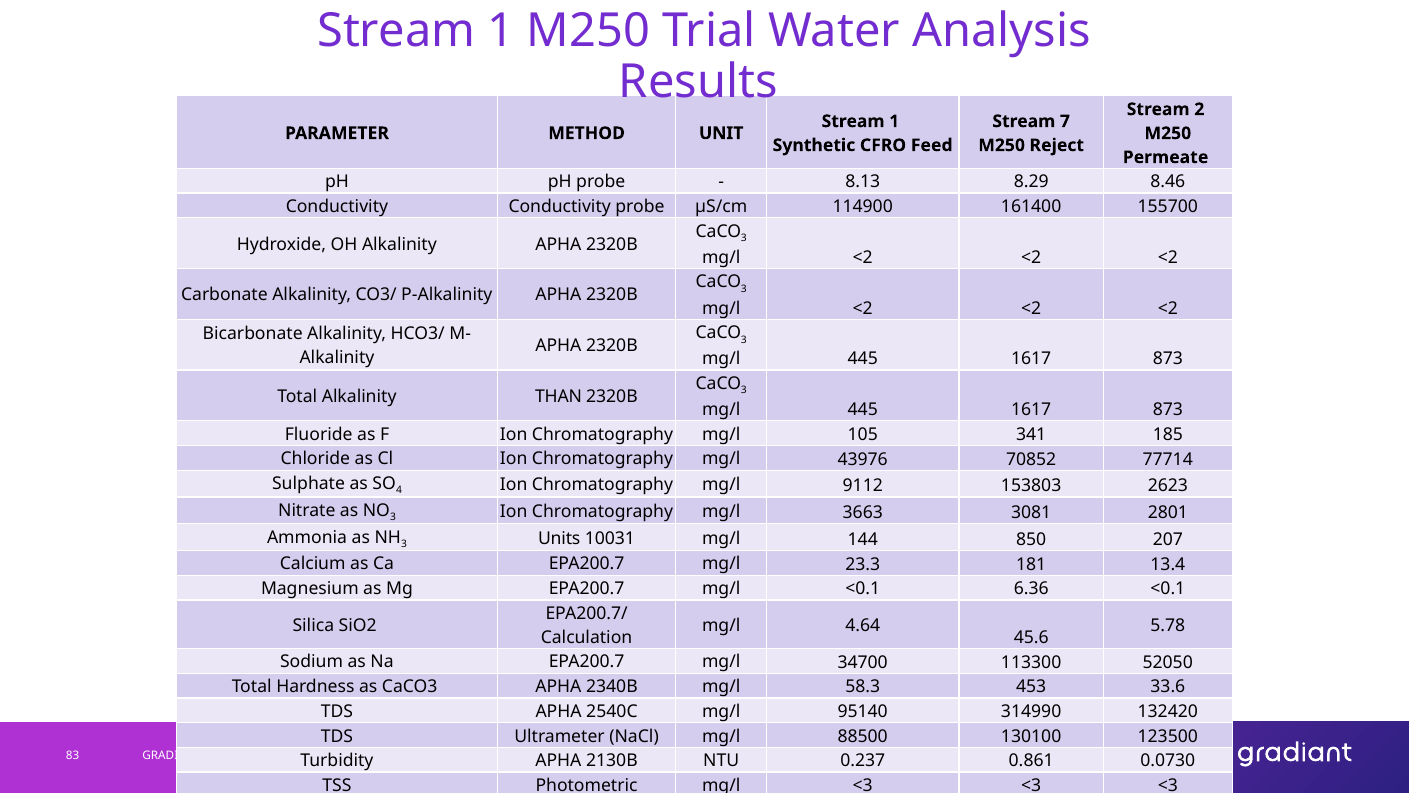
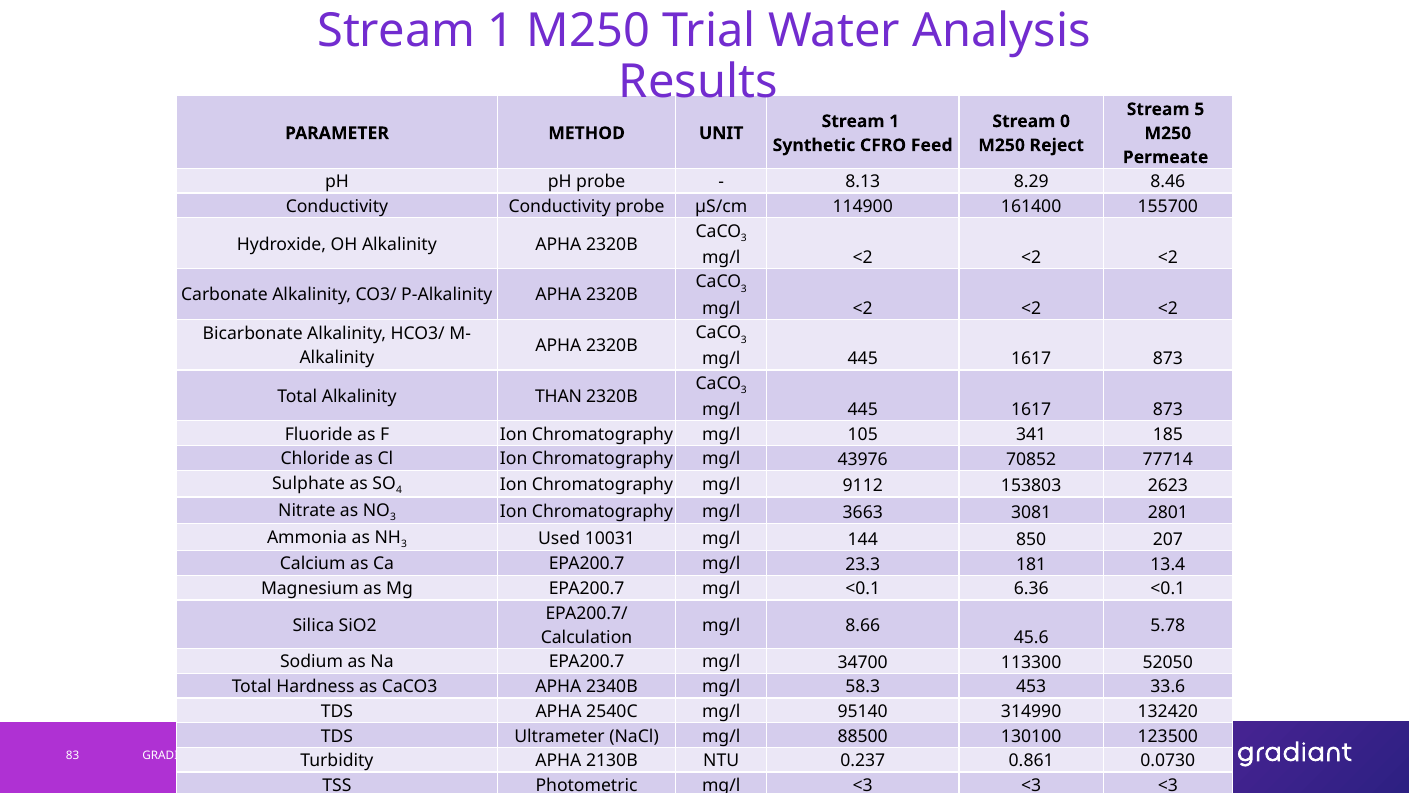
2: 2 -> 5 (1199, 109)
7: 7 -> 0 (1065, 121)
Units: Units -> Used (559, 538)
4.64: 4.64 -> 8.66 (863, 625)
